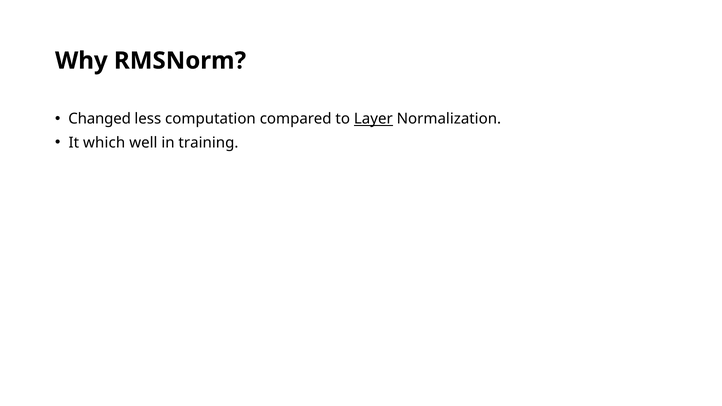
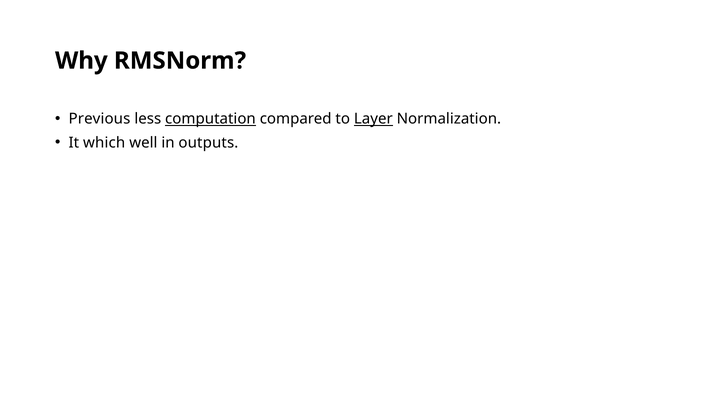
Changed: Changed -> Previous (99, 119)
computation underline: none -> present (210, 119)
training: training -> outputs (208, 143)
